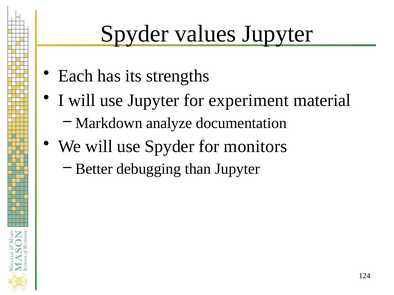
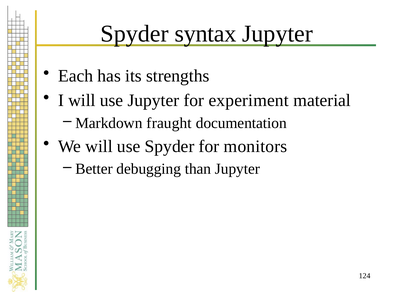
values: values -> syntax (205, 34)
analyze: analyze -> fraught (169, 123)
